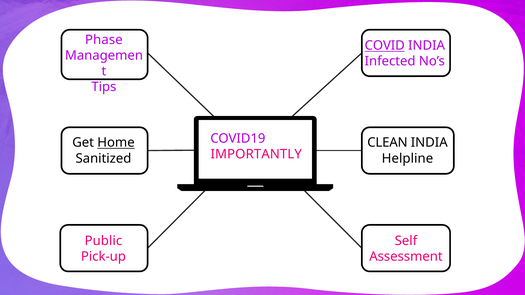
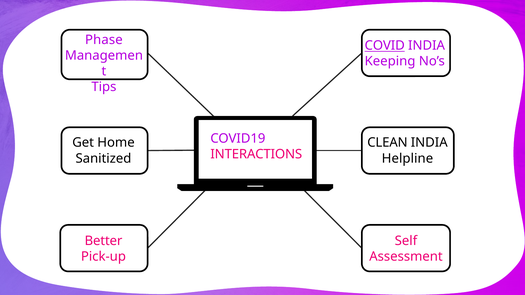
Infected: Infected -> Keeping (390, 61)
Home underline: present -> none (116, 143)
IMPORTANTLY: IMPORTANTLY -> INTERACTIONS (256, 154)
Public: Public -> Better (103, 241)
